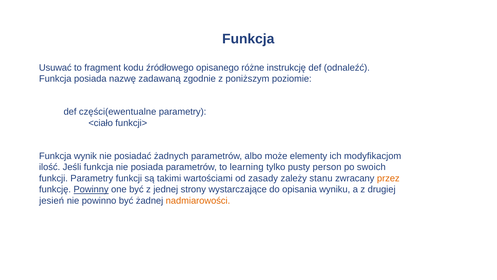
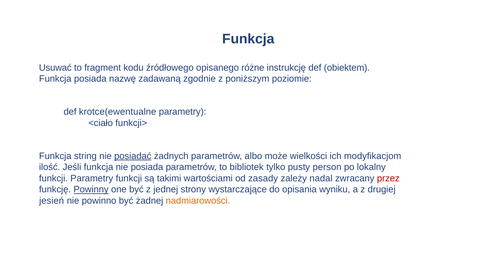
odnaleźć: odnaleźć -> obiektem (347, 68)
części(ewentualne: części(ewentualne -> krotce(ewentualne (118, 112)
wynik: wynik -> string (85, 156)
posiadać underline: none -> present (133, 156)
elementy: elementy -> wielkości (309, 156)
learning: learning -> bibliotek (247, 167)
swoich: swoich -> lokalny (371, 167)
stanu: stanu -> nadal (321, 178)
przez colour: orange -> red (388, 178)
